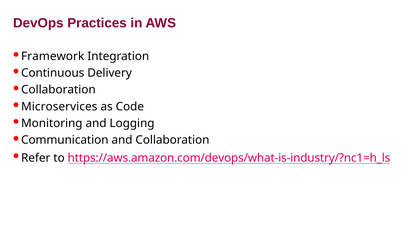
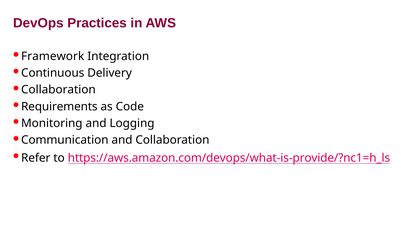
Microservices: Microservices -> Requirements (59, 107)
https://aws.amazon.com/devops/what-is-industry/?nc1=h_ls: https://aws.amazon.com/devops/what-is-industry/?nc1=h_ls -> https://aws.amazon.com/devops/what-is-provide/?nc1=h_ls (229, 159)
